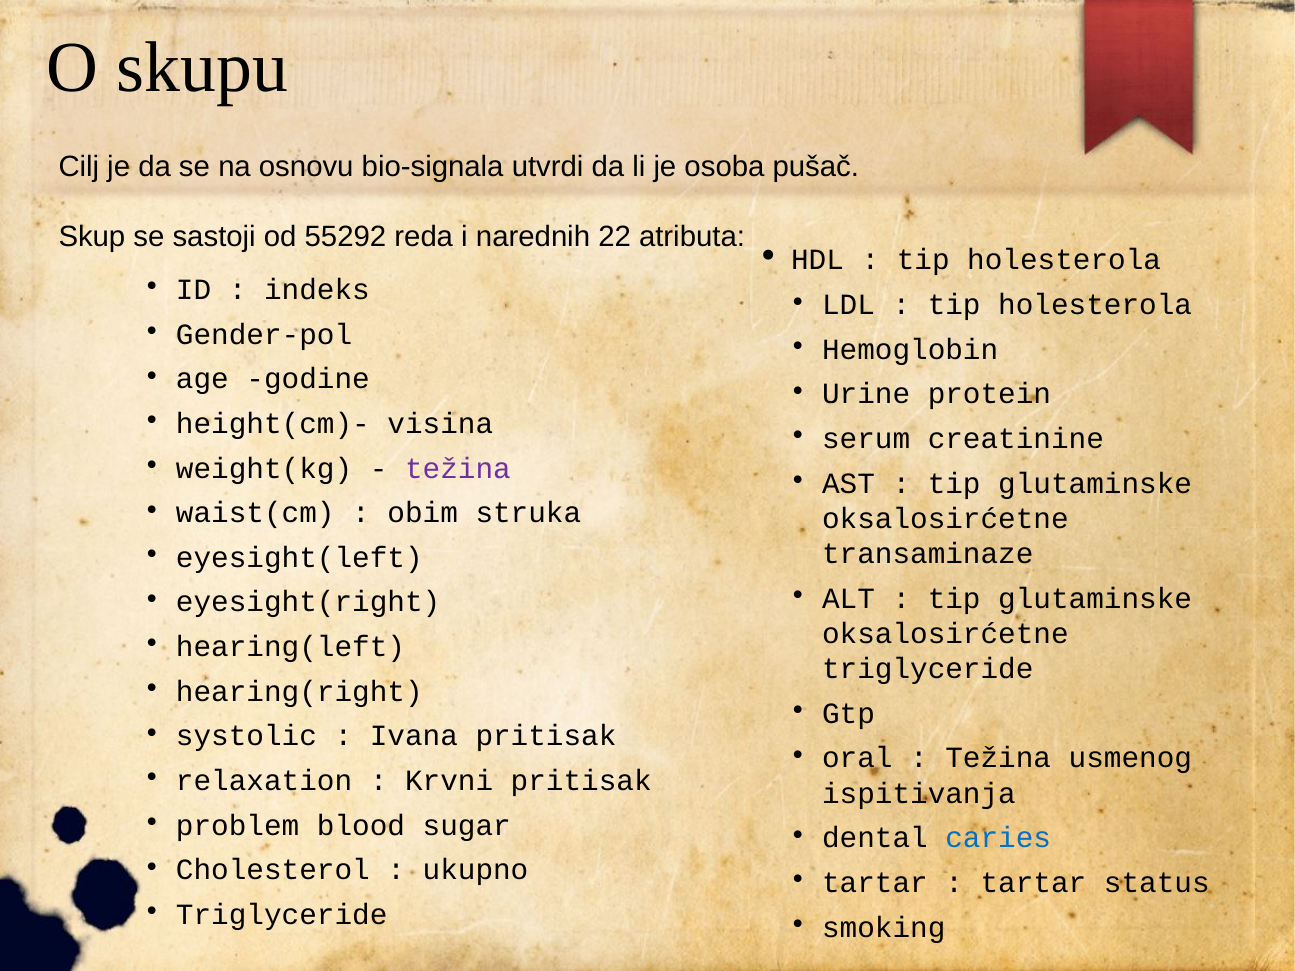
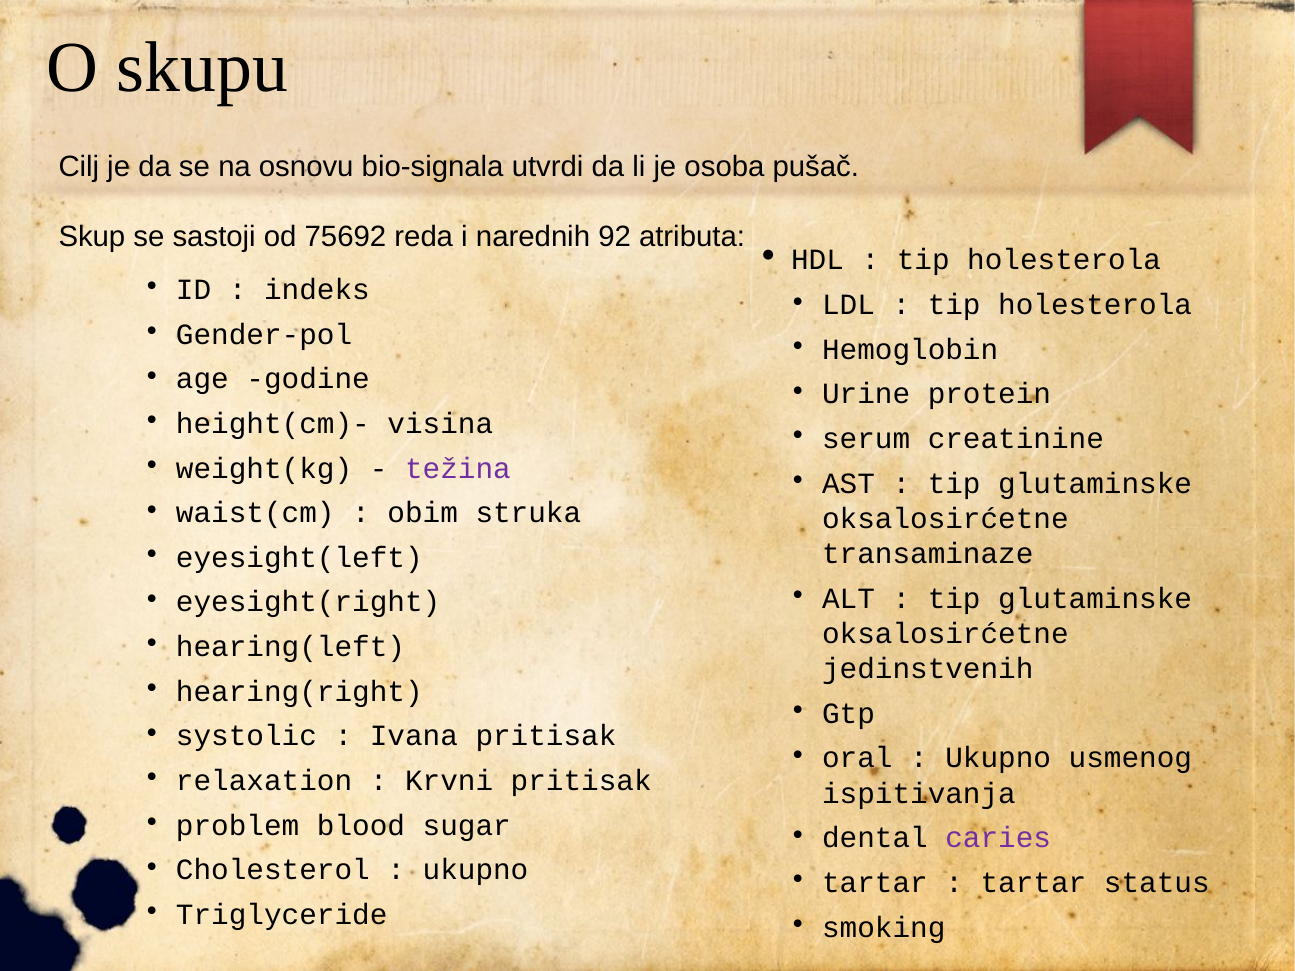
55292: 55292 -> 75692 (345, 237)
22: 22 -> 92 (615, 237)
triglyceride: triglyceride -> jedinstvenih (928, 669)
Težina: Težina -> Ukupno (998, 758)
caries colour: blue -> purple (998, 838)
